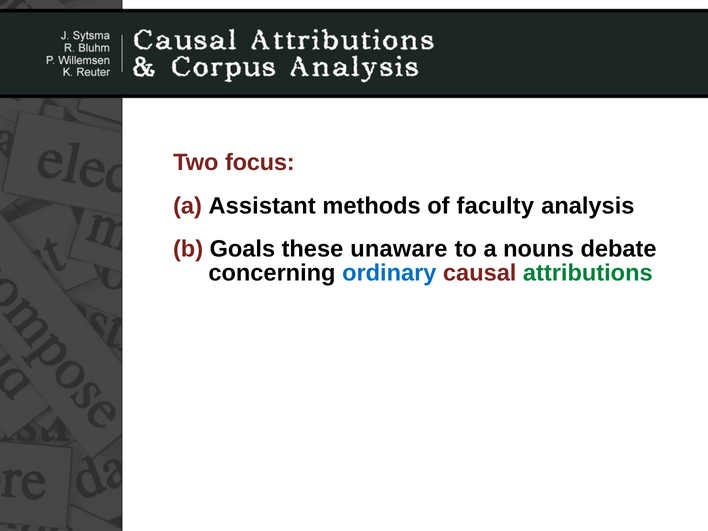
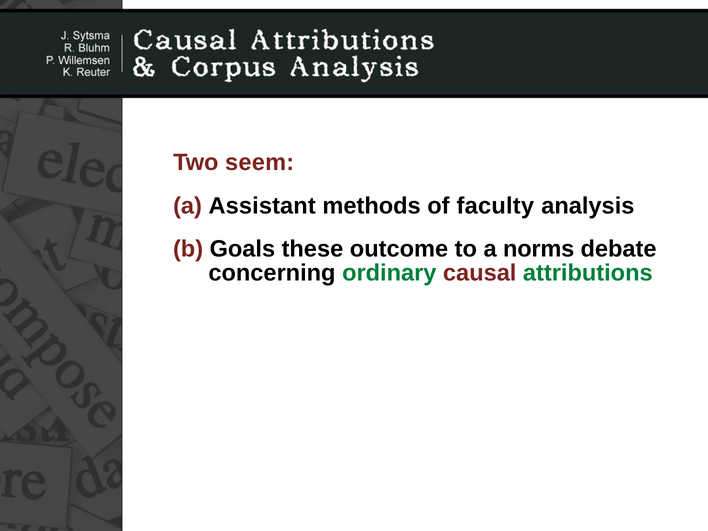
focus: focus -> seem (260, 162)
unaware: unaware -> outcome (399, 249)
nouns: nouns -> norms (539, 249)
ordinary colour: blue -> green (389, 273)
